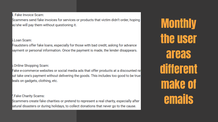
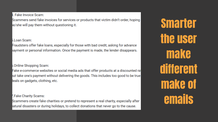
Monthly: Monthly -> Smarter (179, 25)
areas: areas -> make (179, 55)
